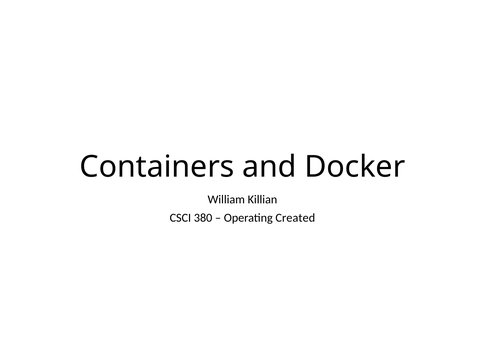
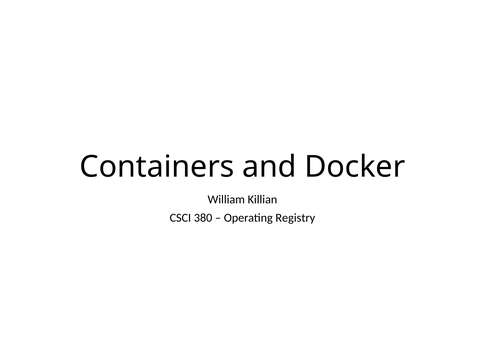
Created: Created -> Registry (295, 218)
